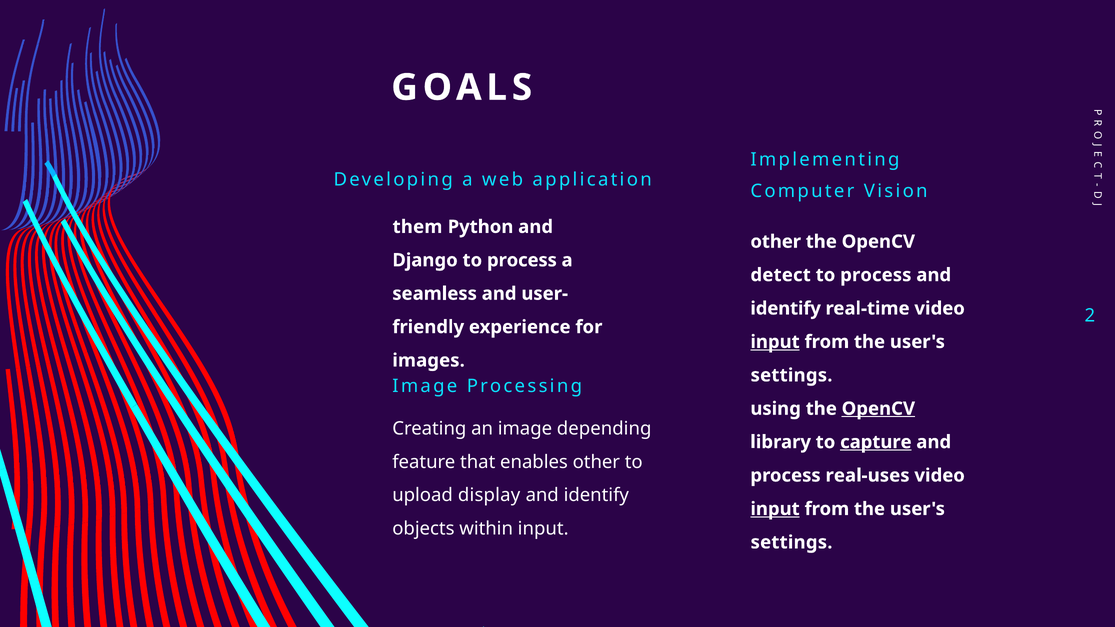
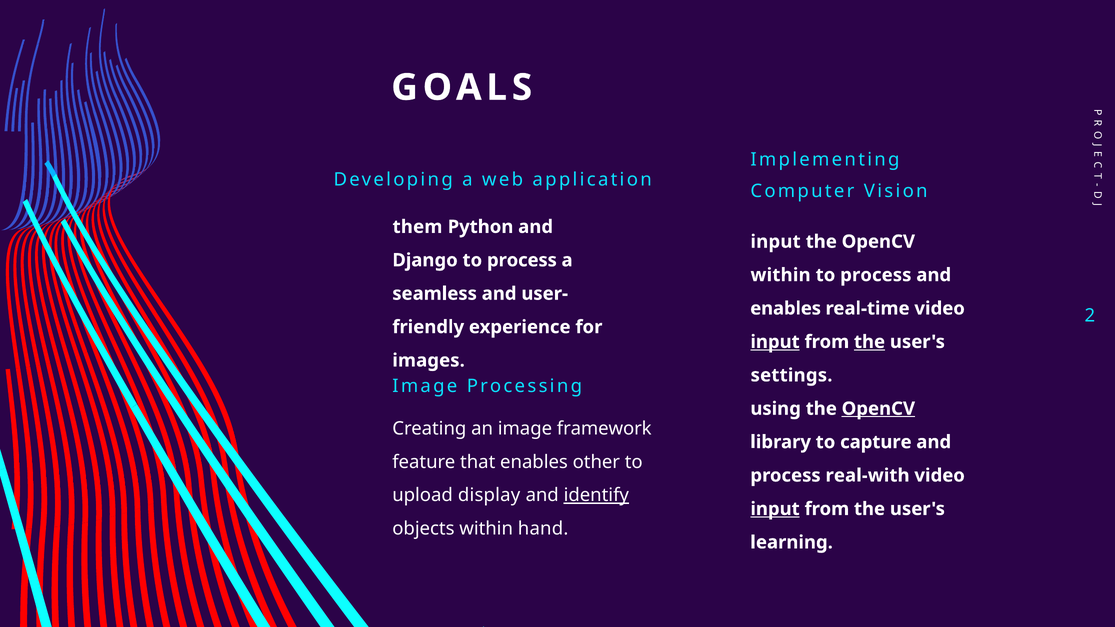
other: other -> input (776, 242)
detect: detect -> within (781, 275)
identify: identify -> enables (786, 309)
the underline: none -> present (870, 342)
depending: depending -> framework (604, 429)
capture underline: present -> none (876, 442)
real-uses: real-uses -> real-with (868, 476)
identify underline: none -> present (596, 495)
within input: input -> hand (543, 529)
settings: settings -> learning (792, 542)
